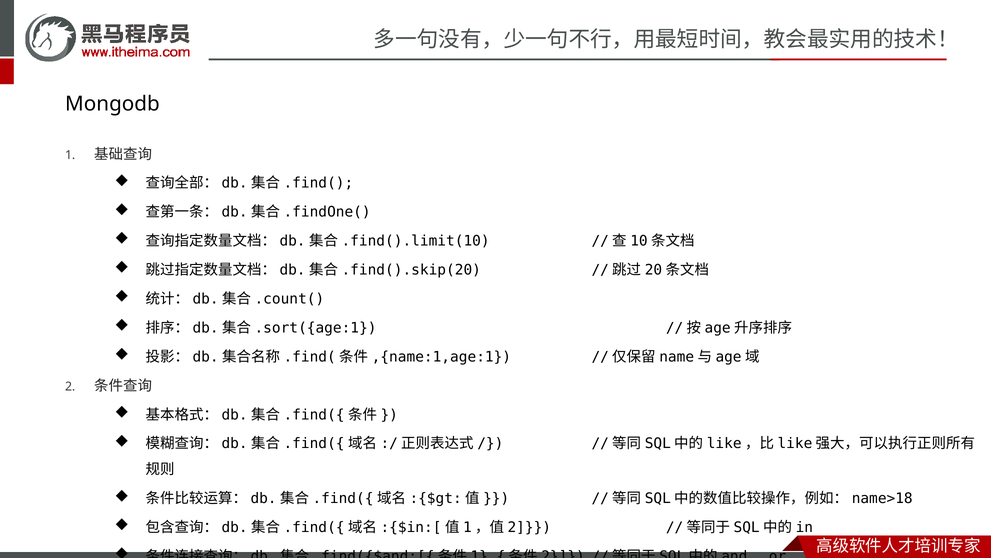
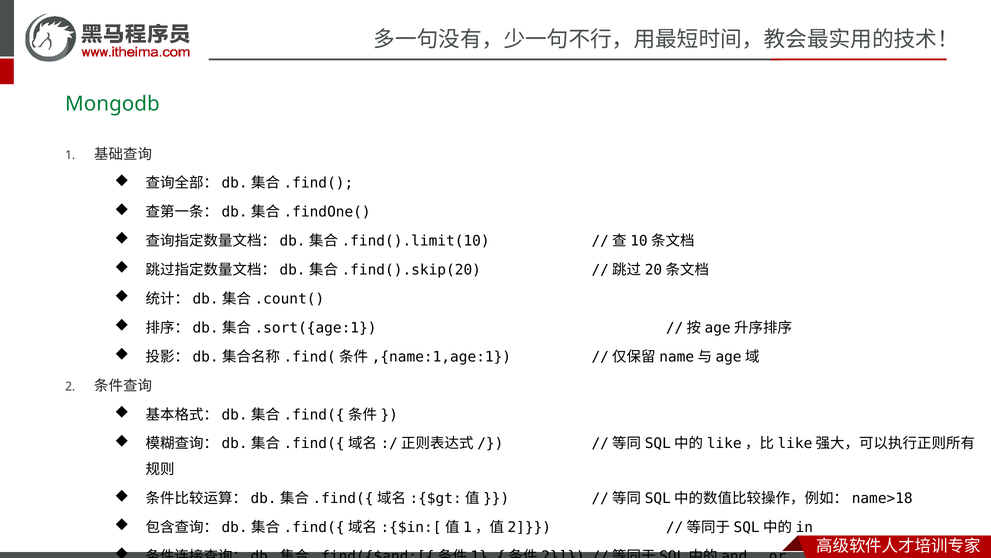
Mongodb colour: black -> green (112, 104)
